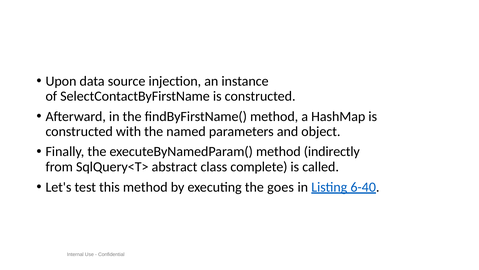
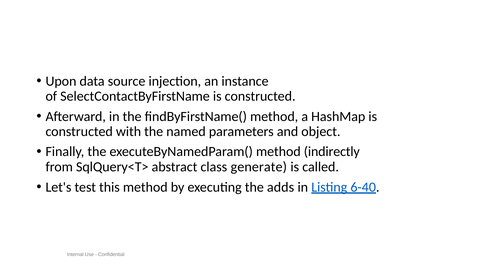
complete: complete -> generate (259, 166)
goes: goes -> adds (281, 187)
